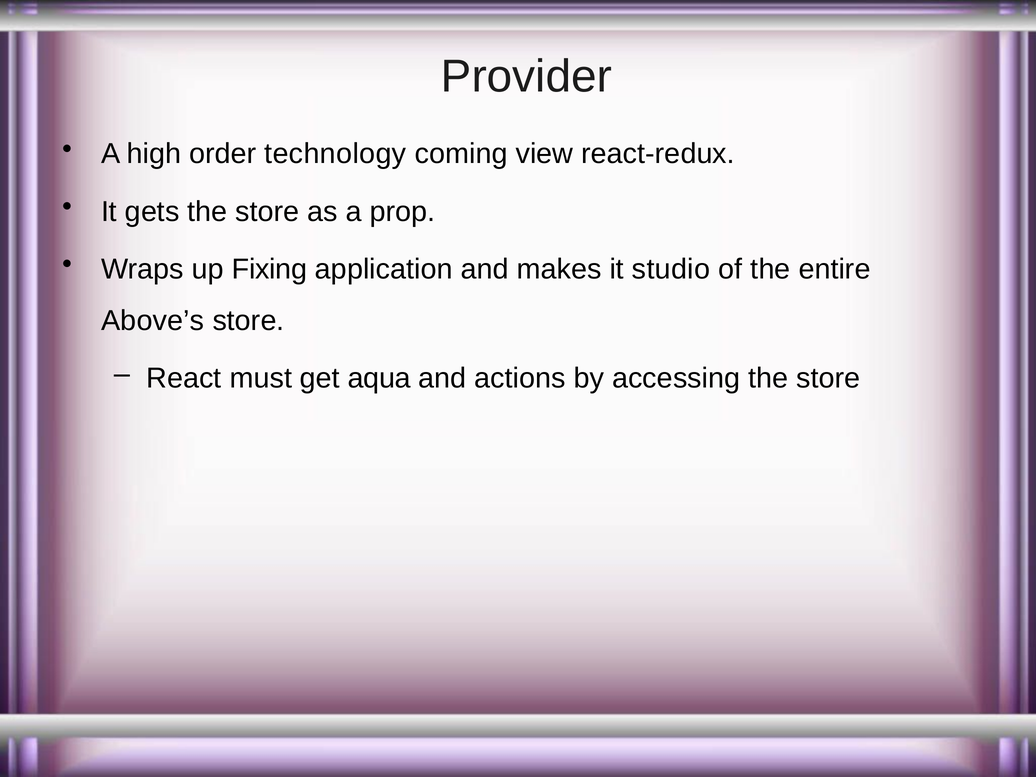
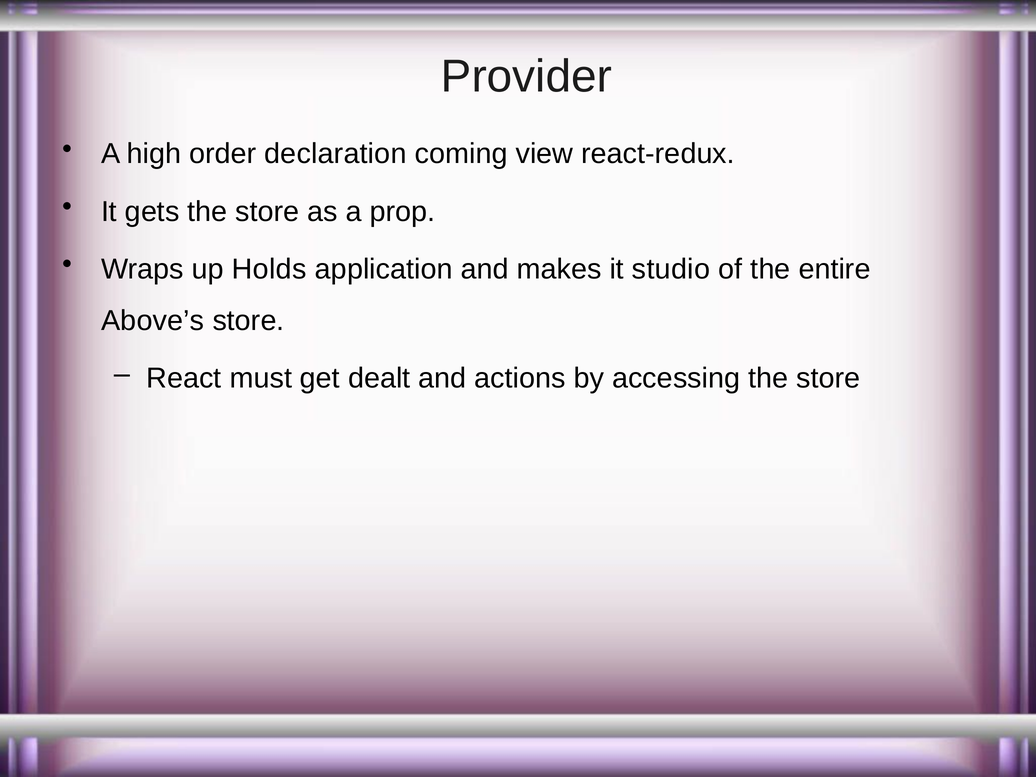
technology: technology -> declaration (335, 154)
Fixing: Fixing -> Holds (269, 269)
aqua: aqua -> dealt (379, 378)
